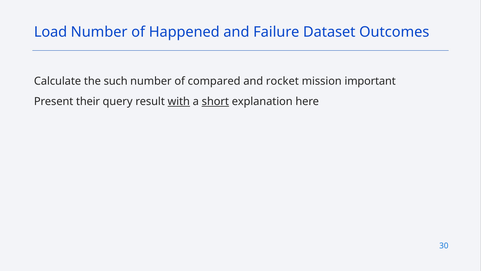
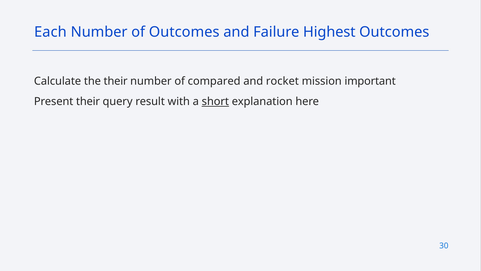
Load: Load -> Each (50, 32)
of Happened: Happened -> Outcomes (184, 32)
Dataset: Dataset -> Highest (329, 32)
the such: such -> their (116, 81)
with underline: present -> none (179, 101)
